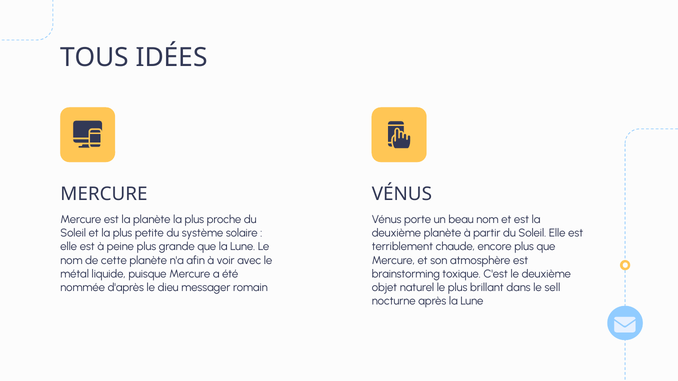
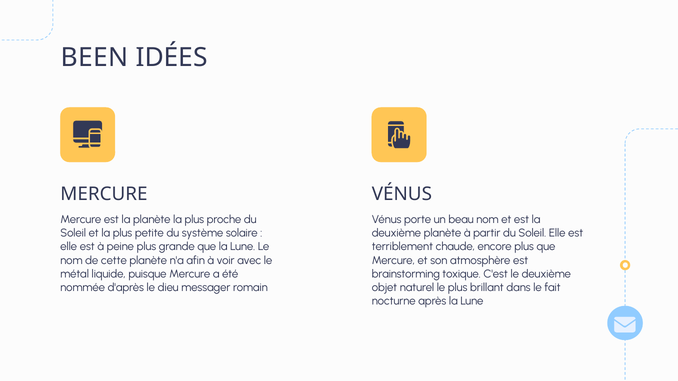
TOUS: TOUS -> BEEN (94, 58)
sell: sell -> fait (553, 288)
